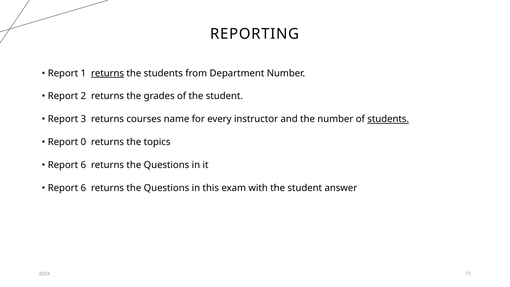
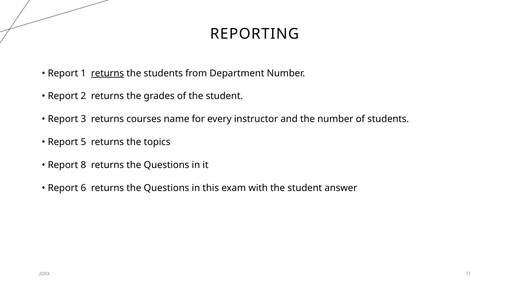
students underline: present -> none (388, 119)
0: 0 -> 5 (83, 142)
6: 6 -> 8 (83, 165)
